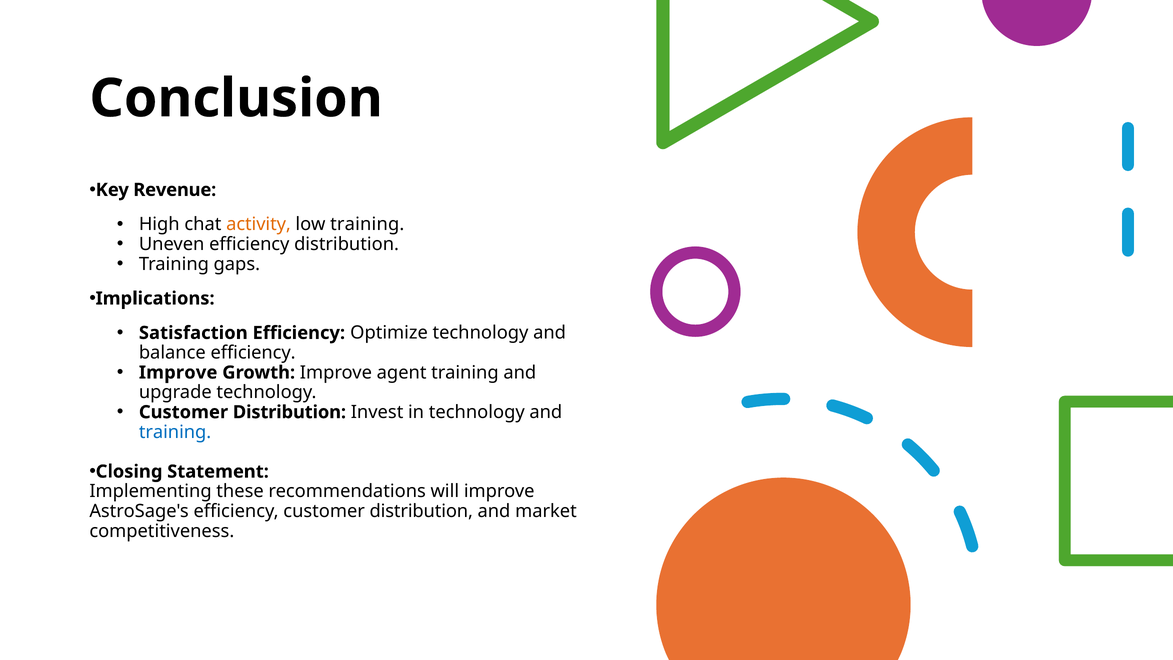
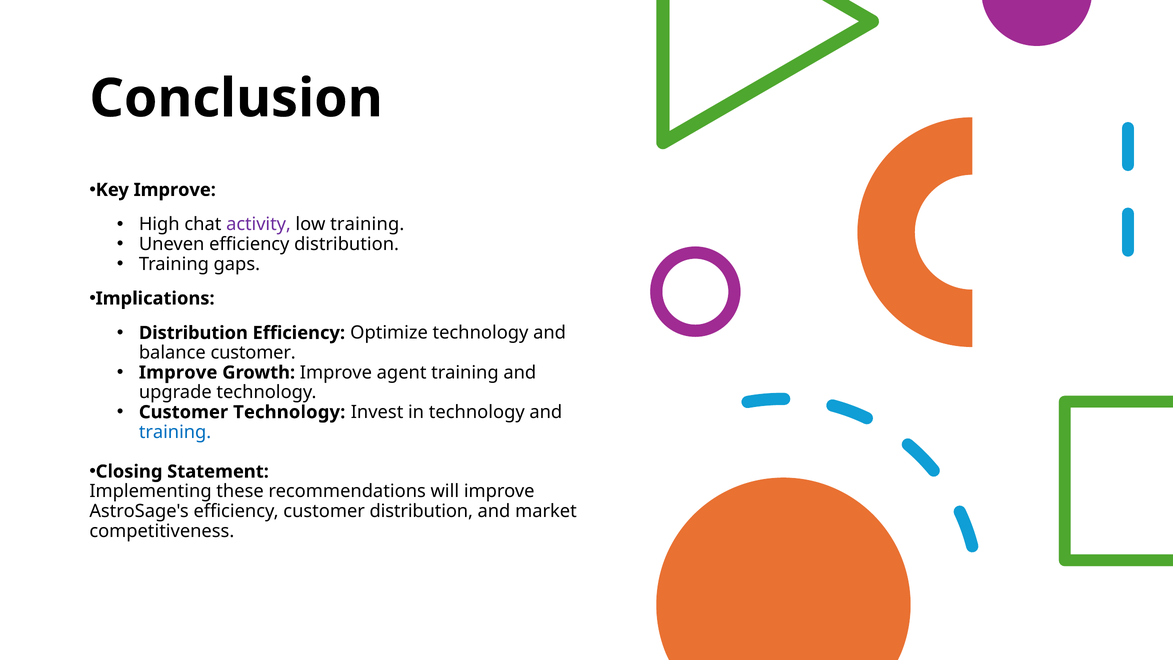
Key Revenue: Revenue -> Improve (175, 190)
activity colour: orange -> purple (259, 224)
Satisfaction: Satisfaction -> Distribution (193, 333)
balance efficiency: efficiency -> customer (253, 353)
Distribution: Distribution -> Technology (289, 412)
